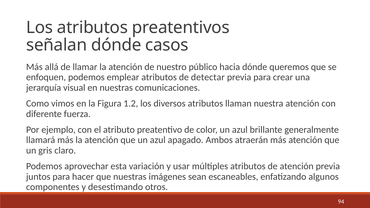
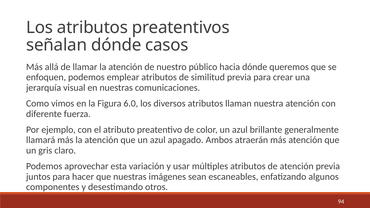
detectar: detectar -> similitud (208, 77)
1.2: 1.2 -> 6.0 (131, 104)
